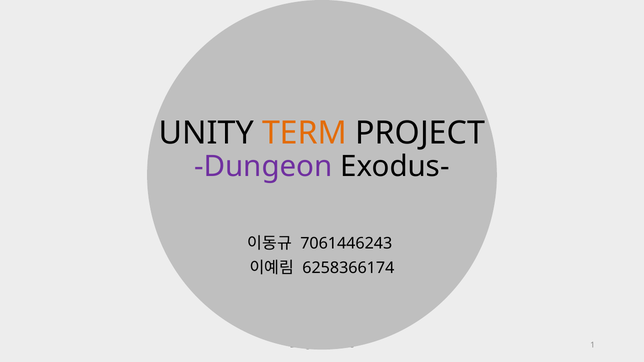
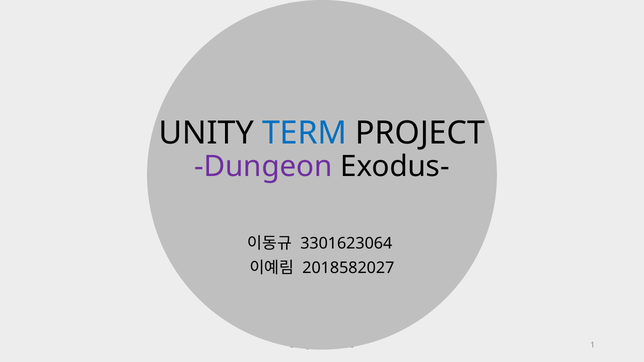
TERM colour: orange -> blue (305, 133)
7061446243: 7061446243 -> 3301623064 (346, 244)
6258366174: 6258366174 -> 2018582027 (348, 268)
